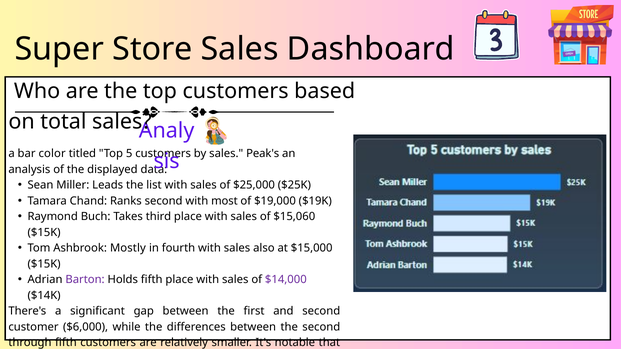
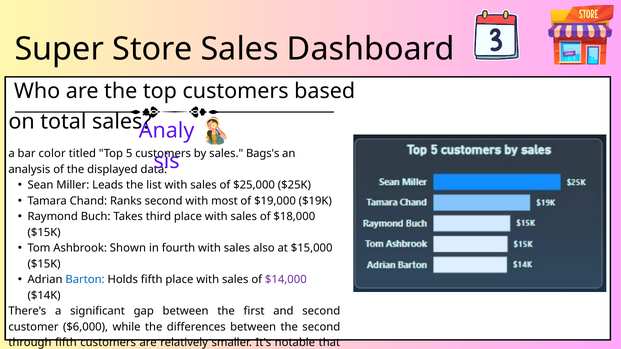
Peak's: Peak's -> Bags's (263, 154)
$15,060: $15,060 -> $18,000 (294, 217)
Ashbrook Mostly: Mostly -> Shown (128, 248)
Barton colour: purple -> blue (85, 280)
